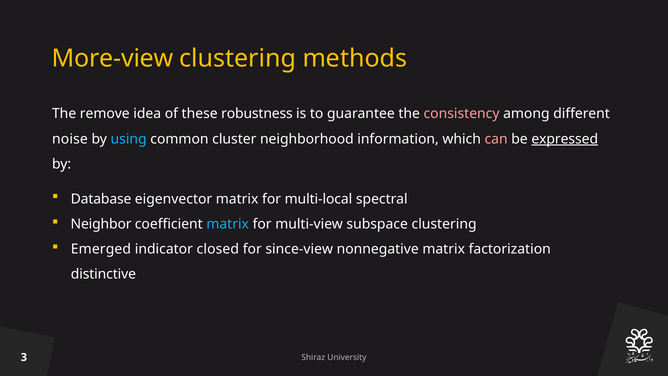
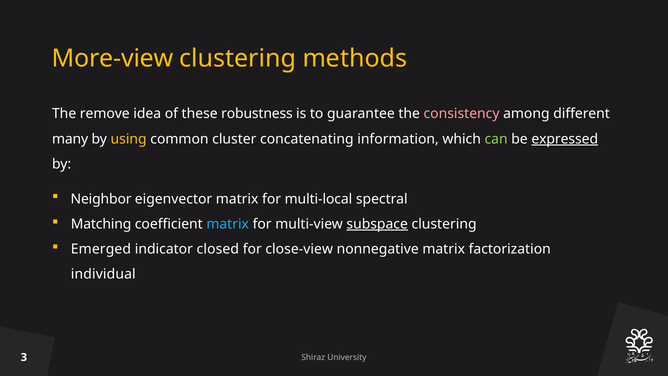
noise: noise -> many (70, 139)
using colour: light blue -> yellow (129, 139)
neighborhood: neighborhood -> concatenating (307, 139)
can colour: pink -> light green (496, 139)
Database: Database -> Neighbor (101, 199)
Neighbor: Neighbor -> Matching (101, 224)
subspace underline: none -> present (377, 224)
since-view: since-view -> close-view (299, 249)
distinctive: distinctive -> individual (103, 274)
